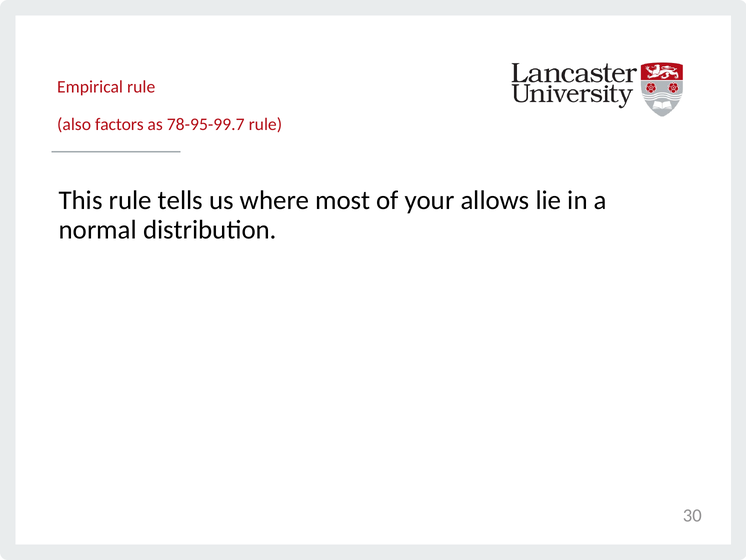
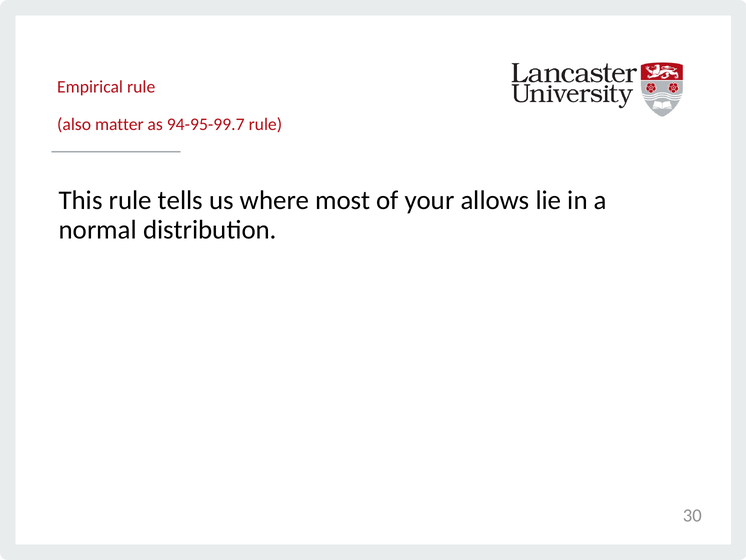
factors: factors -> matter (119, 124)
78-95-99.7: 78-95-99.7 -> 94-95-99.7 (206, 124)
